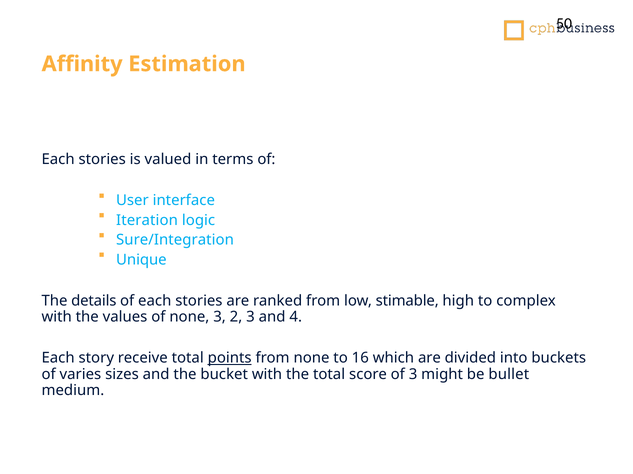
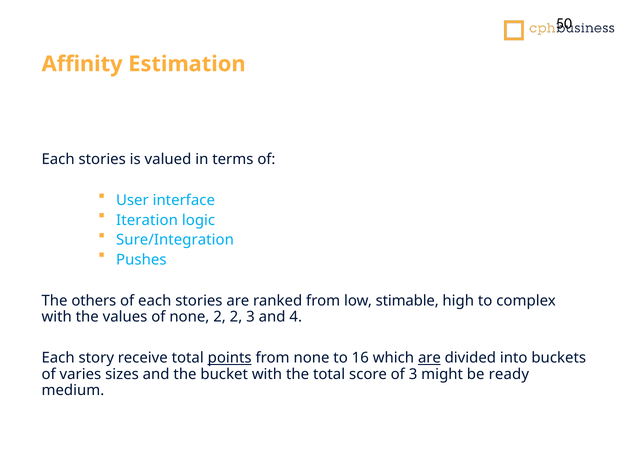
Unique: Unique -> Pushes (141, 260)
details: details -> others (94, 301)
none 3: 3 -> 2 (220, 317)
are underline: none -> present (429, 359)
bullet: bullet -> ready (509, 375)
